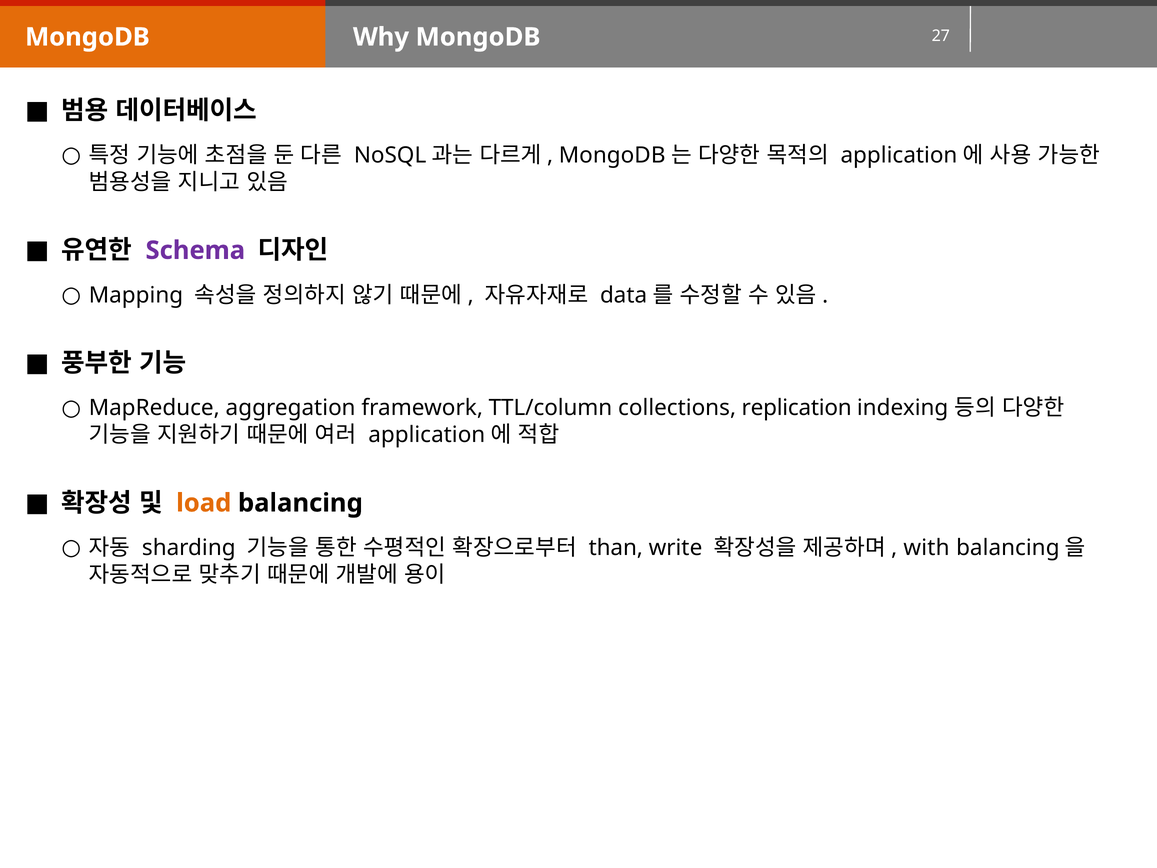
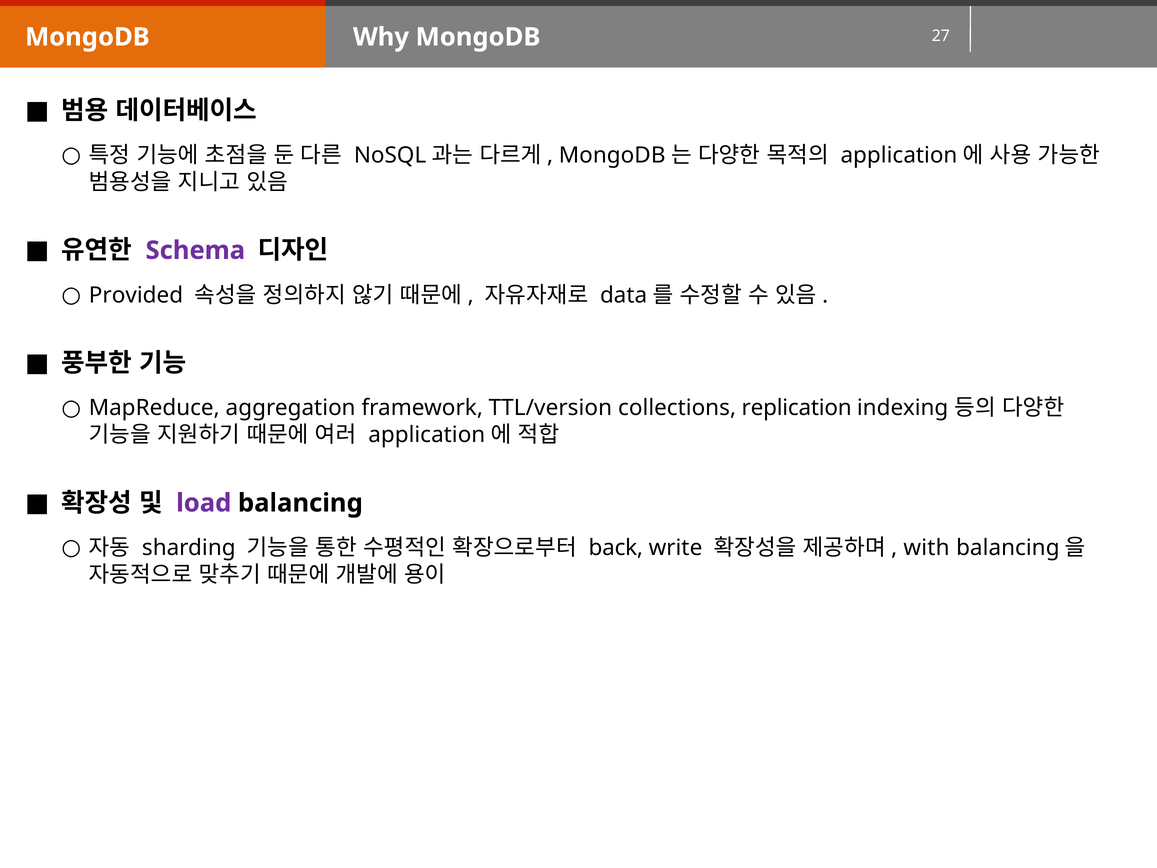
Mapping: Mapping -> Provided (136, 295)
TTL/column: TTL/column -> TTL/version (550, 408)
load colour: orange -> purple (204, 503)
than: than -> back (616, 548)
